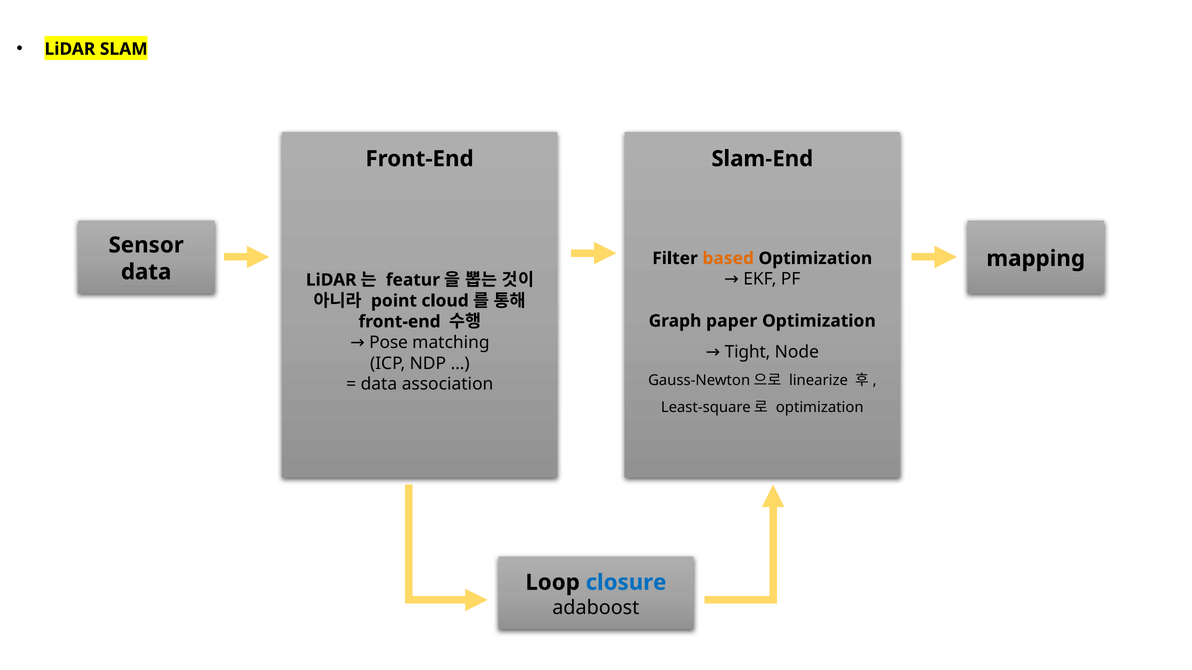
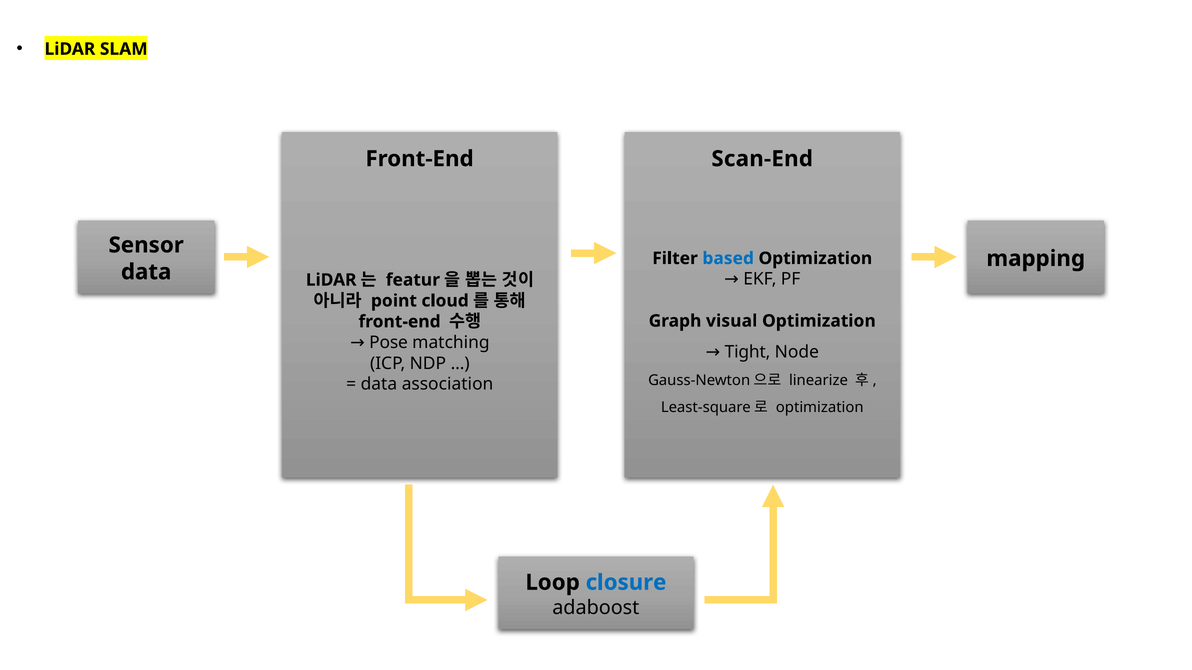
Slam-End: Slam-End -> Scan-End (762, 159)
based colour: orange -> blue (728, 259)
paper: paper -> visual (732, 321)
